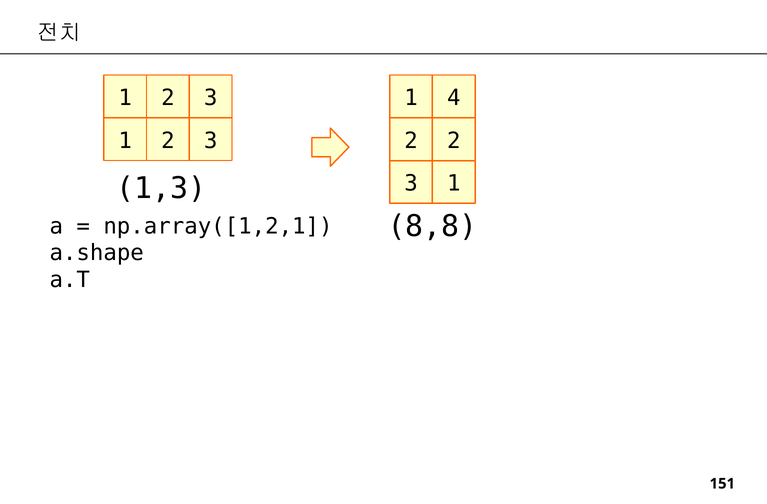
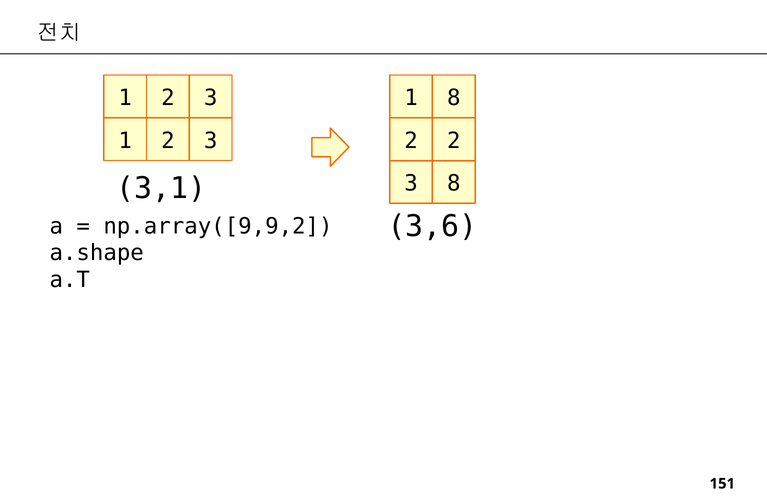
1 4: 4 -> 8 (454, 98)
1: 1 -> 8 (454, 183)
1,3: 1,3 -> 3,1 (161, 188)
8,8: 8,8 -> 3,6 (432, 226)
np.array([1,2,1: np.array([1,2,1 -> np.array([9,9,2 (218, 226)
